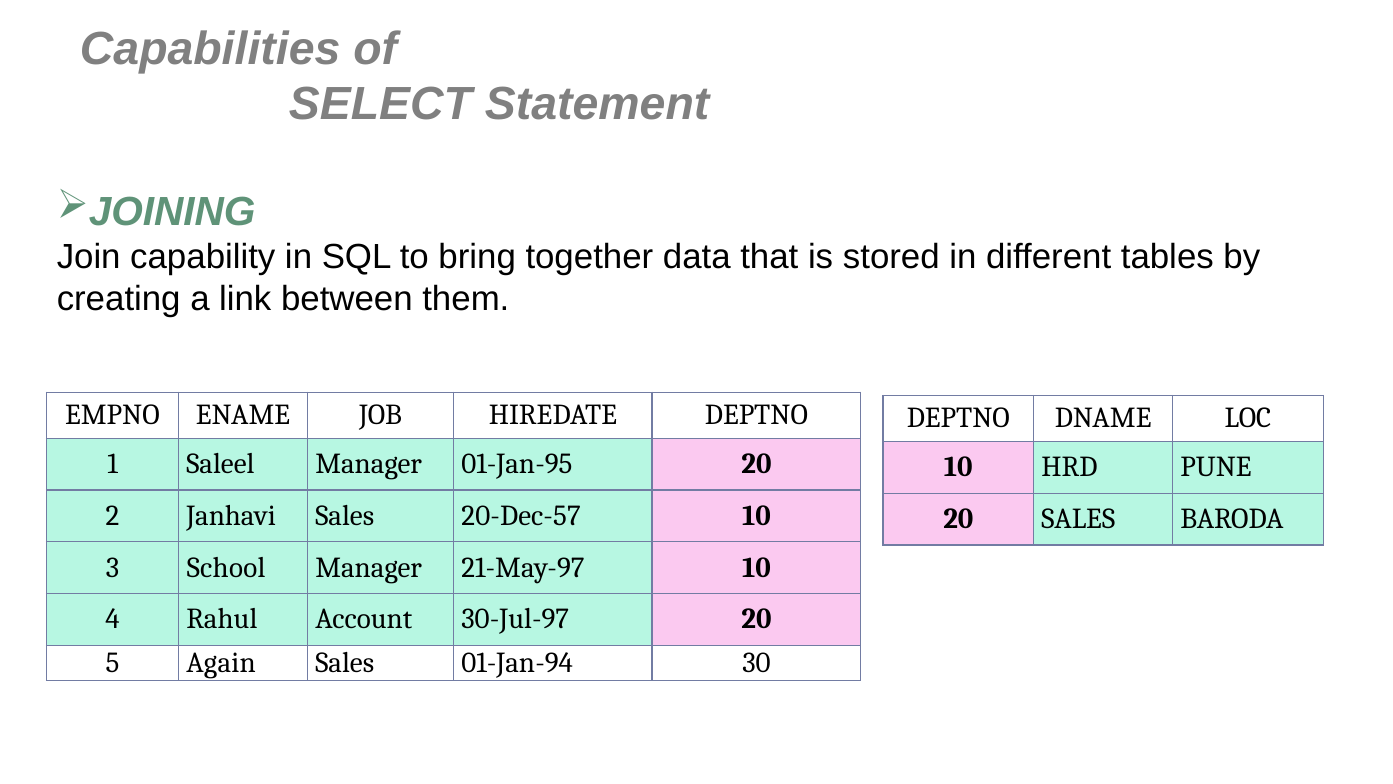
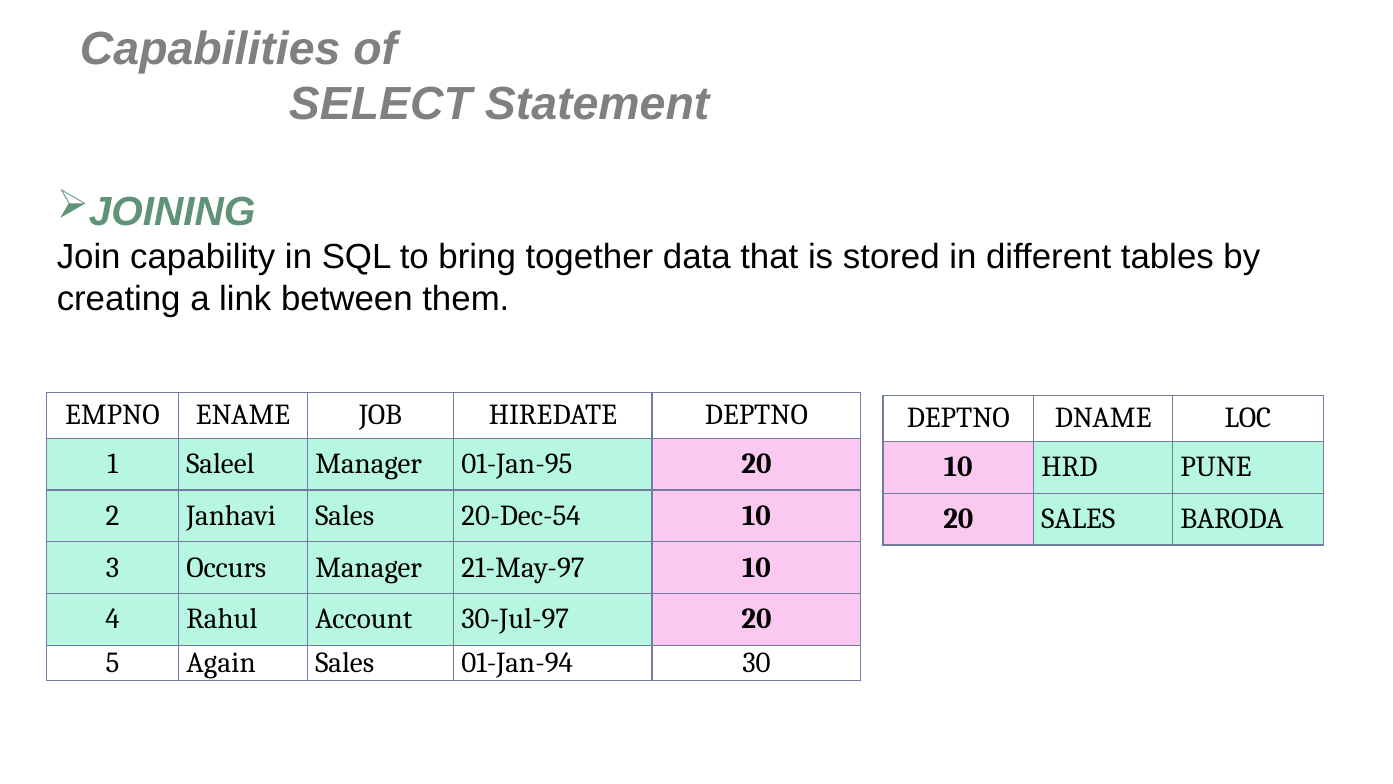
20-Dec-57: 20-Dec-57 -> 20-Dec-54 (521, 515)
School: School -> Occurs (226, 567)
